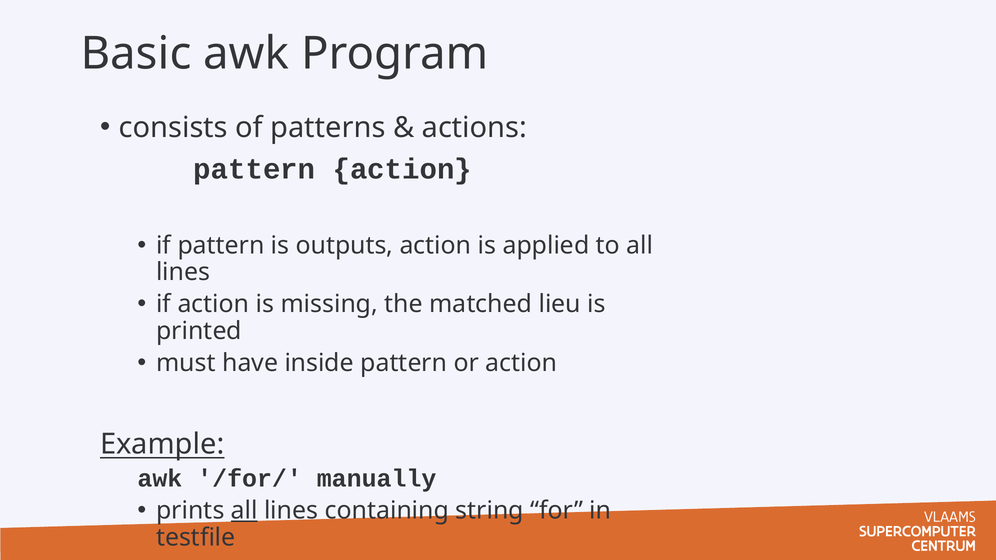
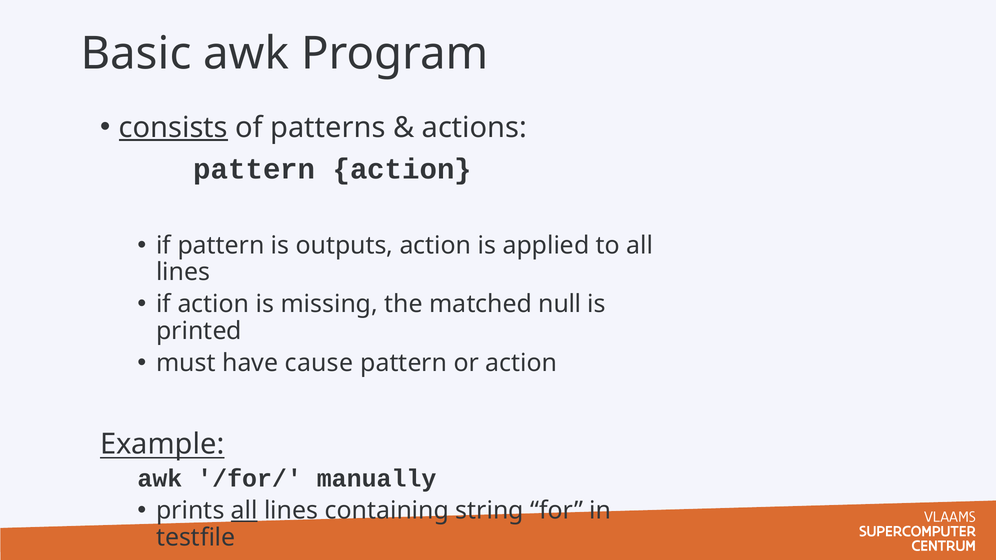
consists underline: none -> present (173, 128)
lieu: lieu -> null (560, 304)
inside: inside -> cause (319, 363)
